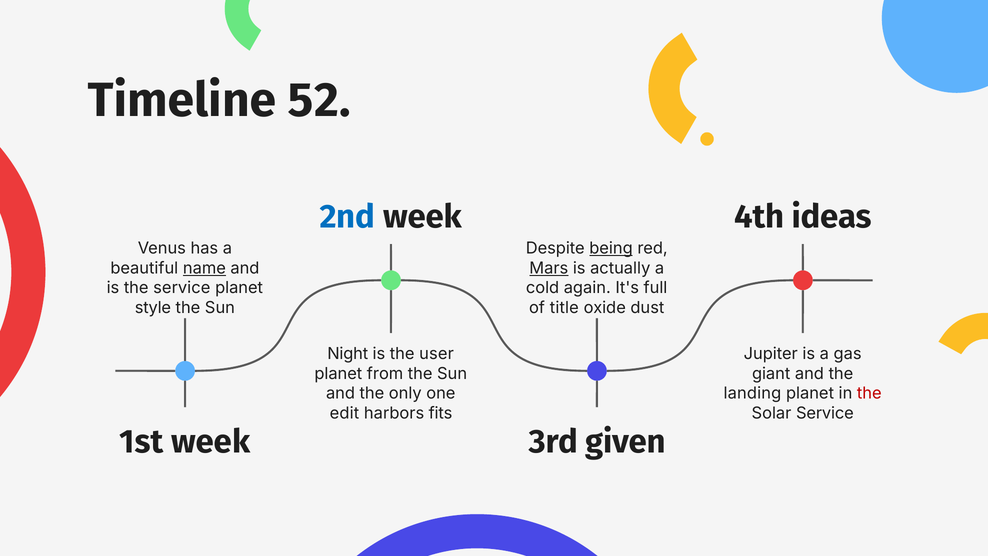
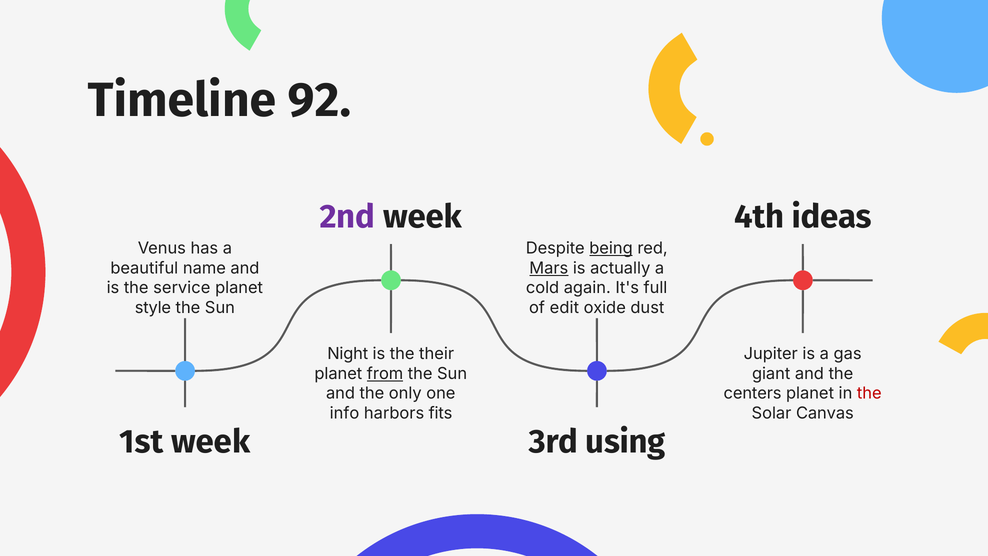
52: 52 -> 92 (320, 100)
2nd colour: blue -> purple (347, 217)
name underline: present -> none (204, 268)
title: title -> edit (564, 308)
user: user -> their (437, 354)
from underline: none -> present (385, 374)
landing: landing -> centers (753, 393)
edit: edit -> info (345, 413)
Solar Service: Service -> Canvas (825, 413)
given: given -> using (625, 442)
